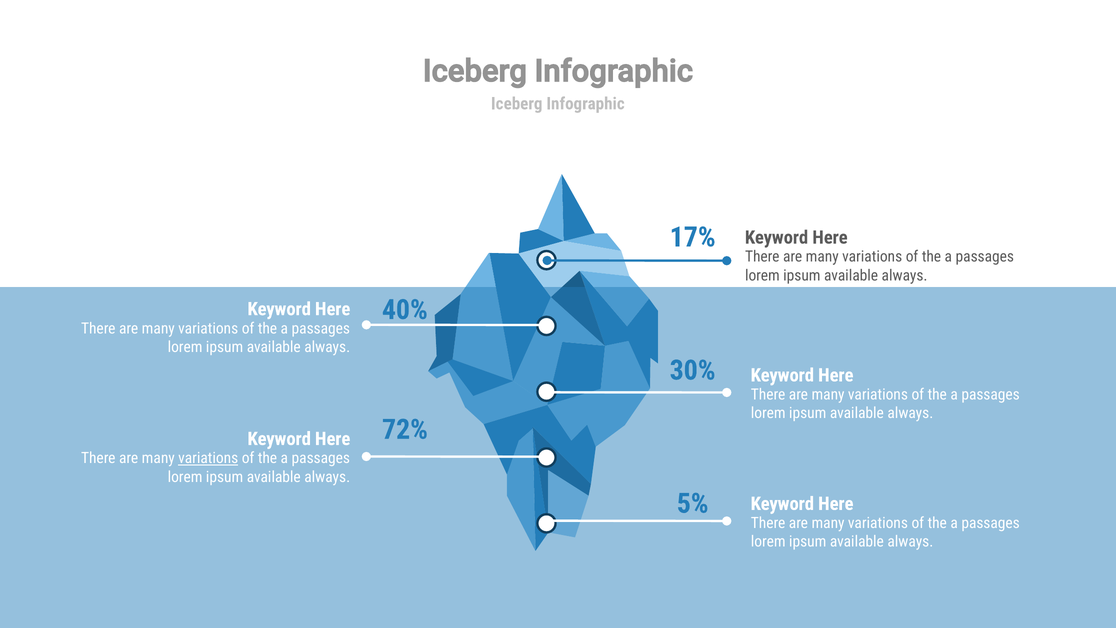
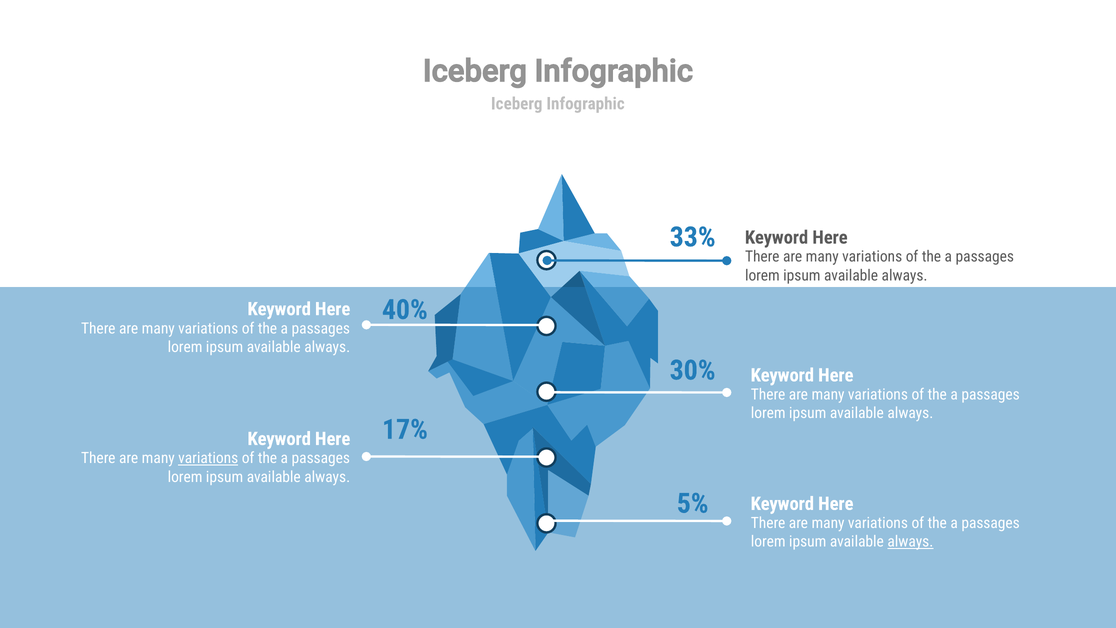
17%: 17% -> 33% (693, 237)
72%: 72% -> 17% (405, 429)
always underline: none -> present (910, 542)
